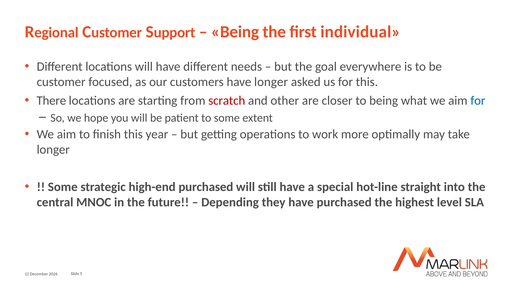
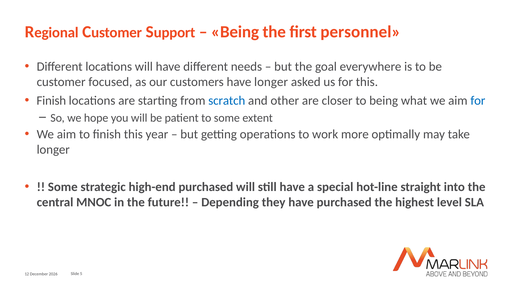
individual: individual -> personnel (361, 32)
There: There -> Finish (51, 101)
scratch colour: red -> blue (227, 101)
